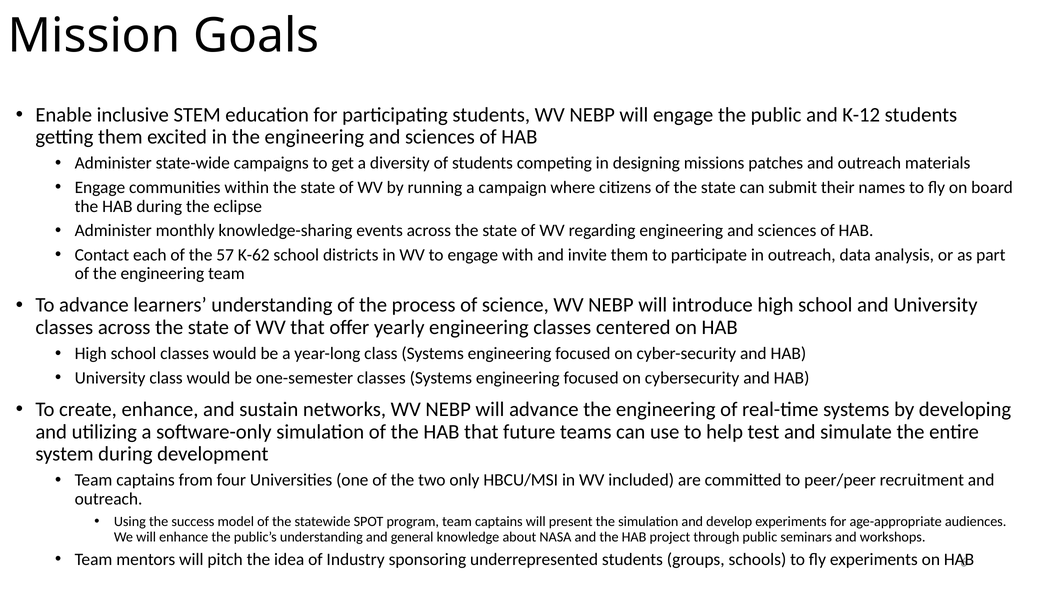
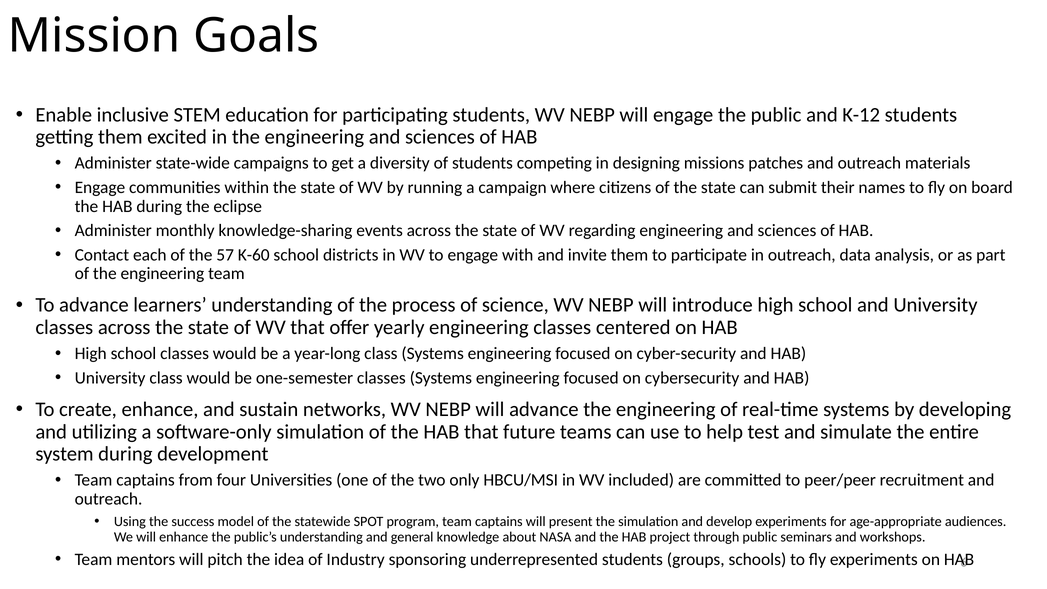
K-62: K-62 -> K-60 (254, 255)
